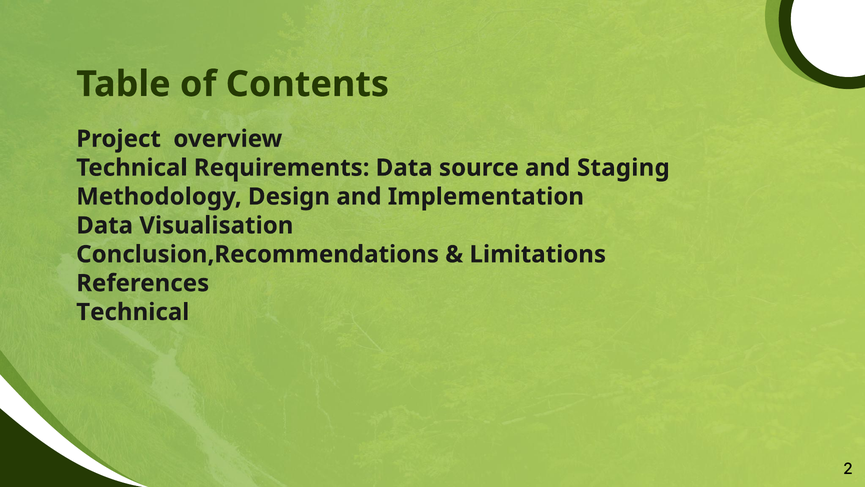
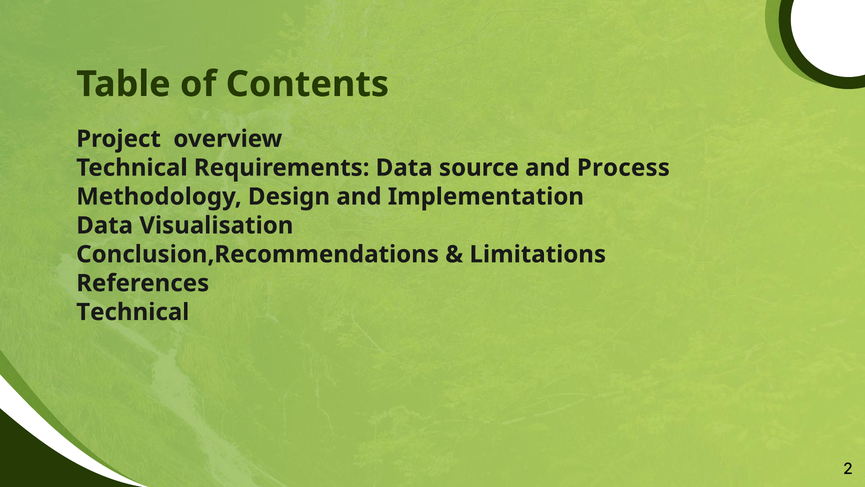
Staging: Staging -> Process (623, 168)
